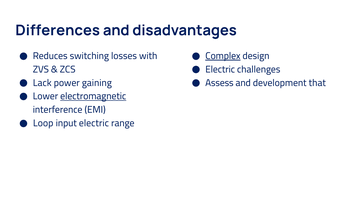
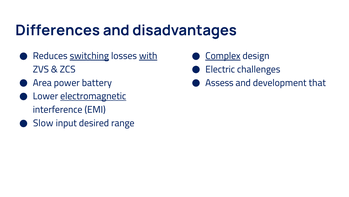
switching underline: none -> present (89, 56)
with underline: none -> present (148, 56)
Lack: Lack -> Area (42, 83)
gaining: gaining -> battery (97, 83)
Loop: Loop -> Slow (43, 123)
input electric: electric -> desired (94, 123)
